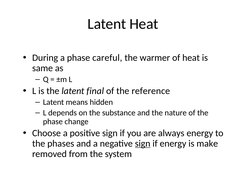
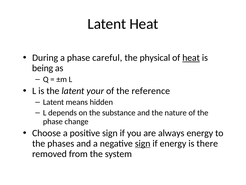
warmer: warmer -> physical (155, 58)
heat underline: none -> present (191, 58)
same: same -> being (43, 68)
final: final -> your (95, 91)
make: make -> there (207, 143)
